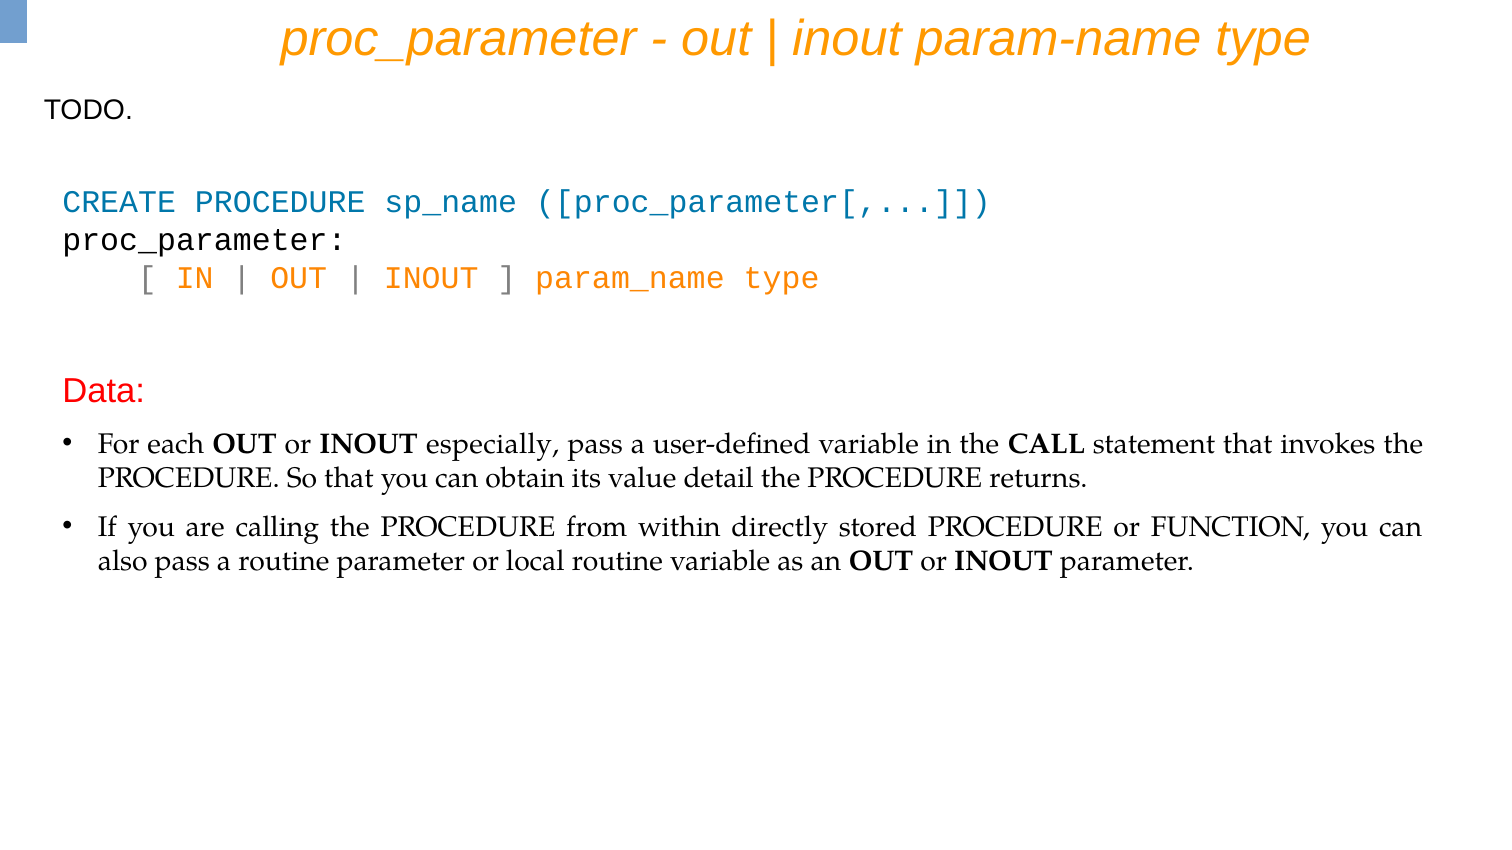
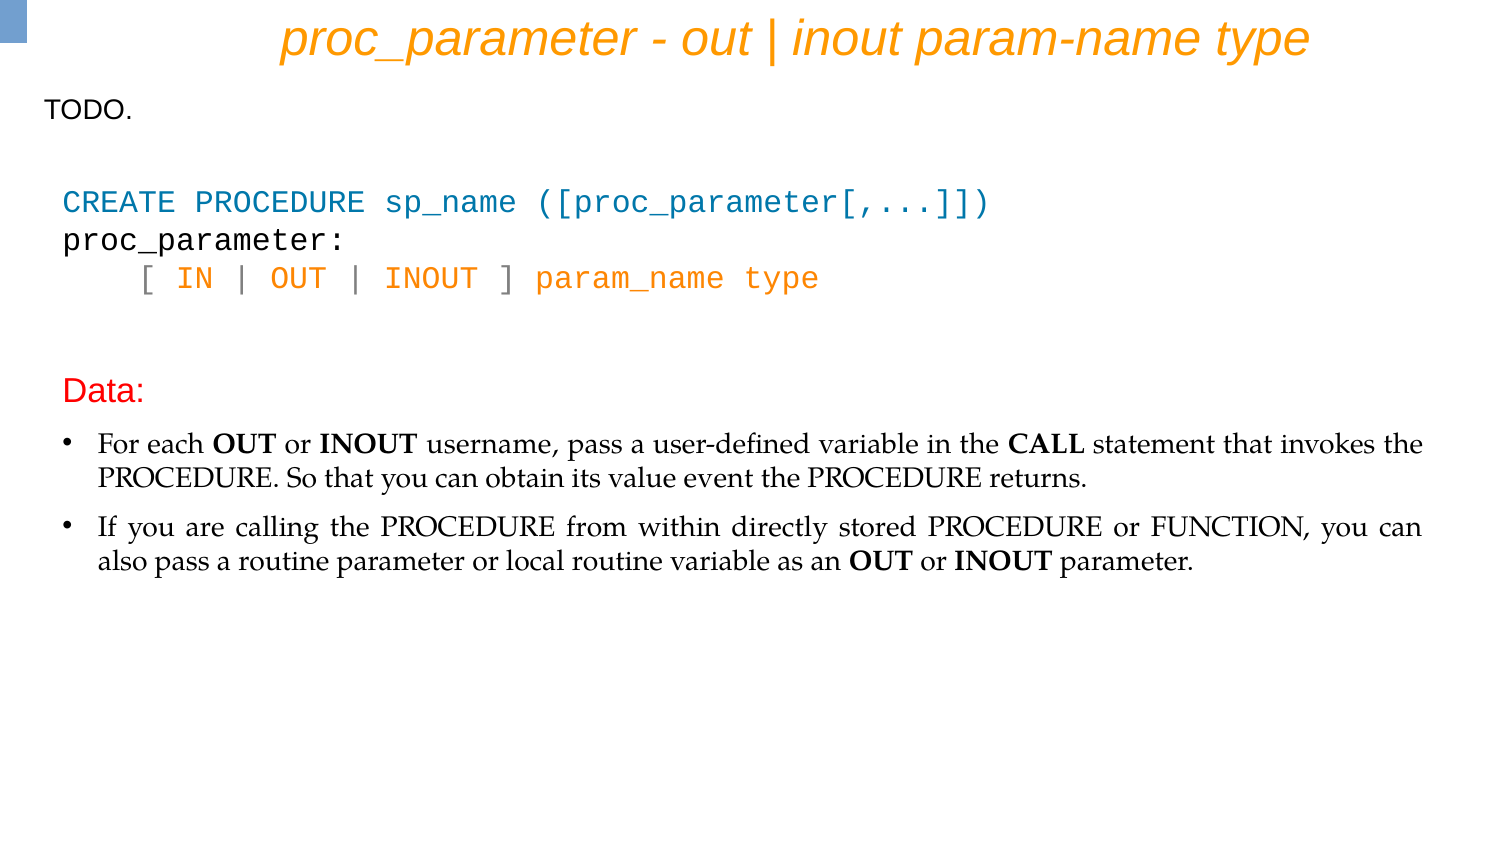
especially: especially -> username (493, 444)
detail: detail -> event (718, 478)
